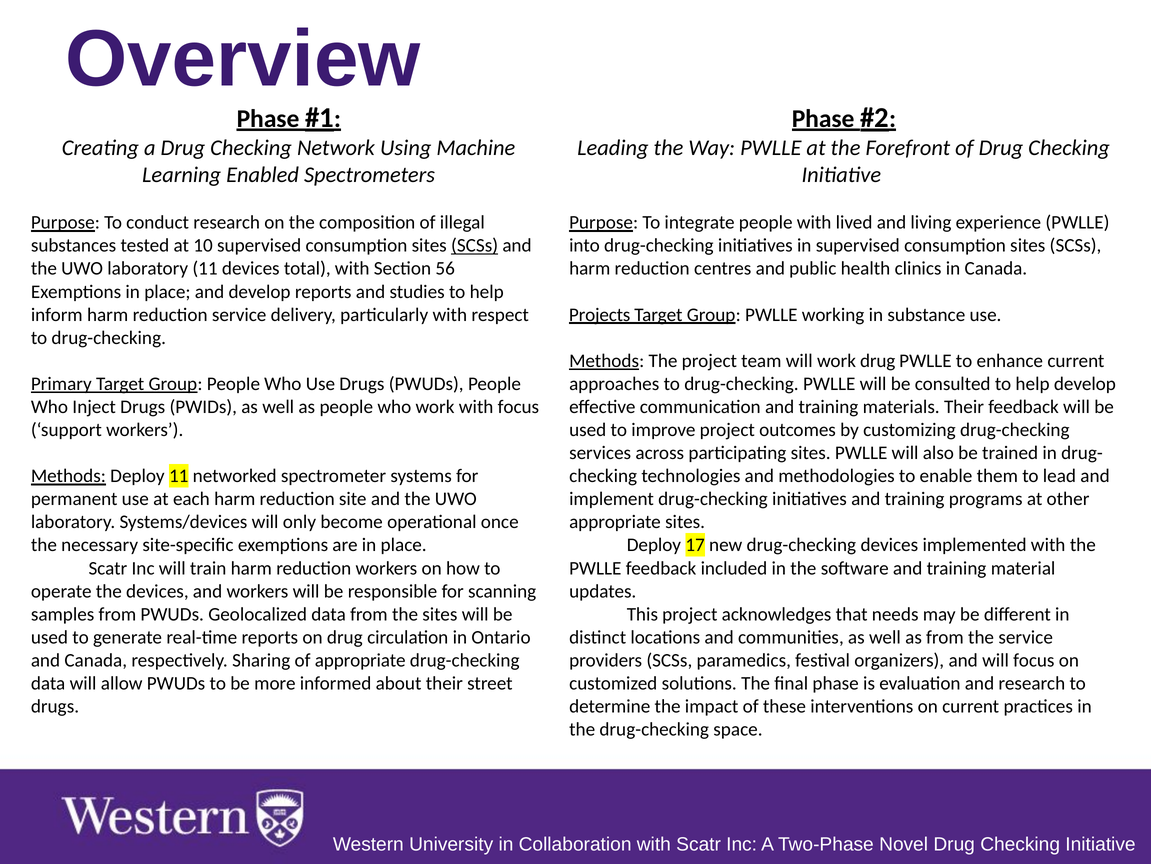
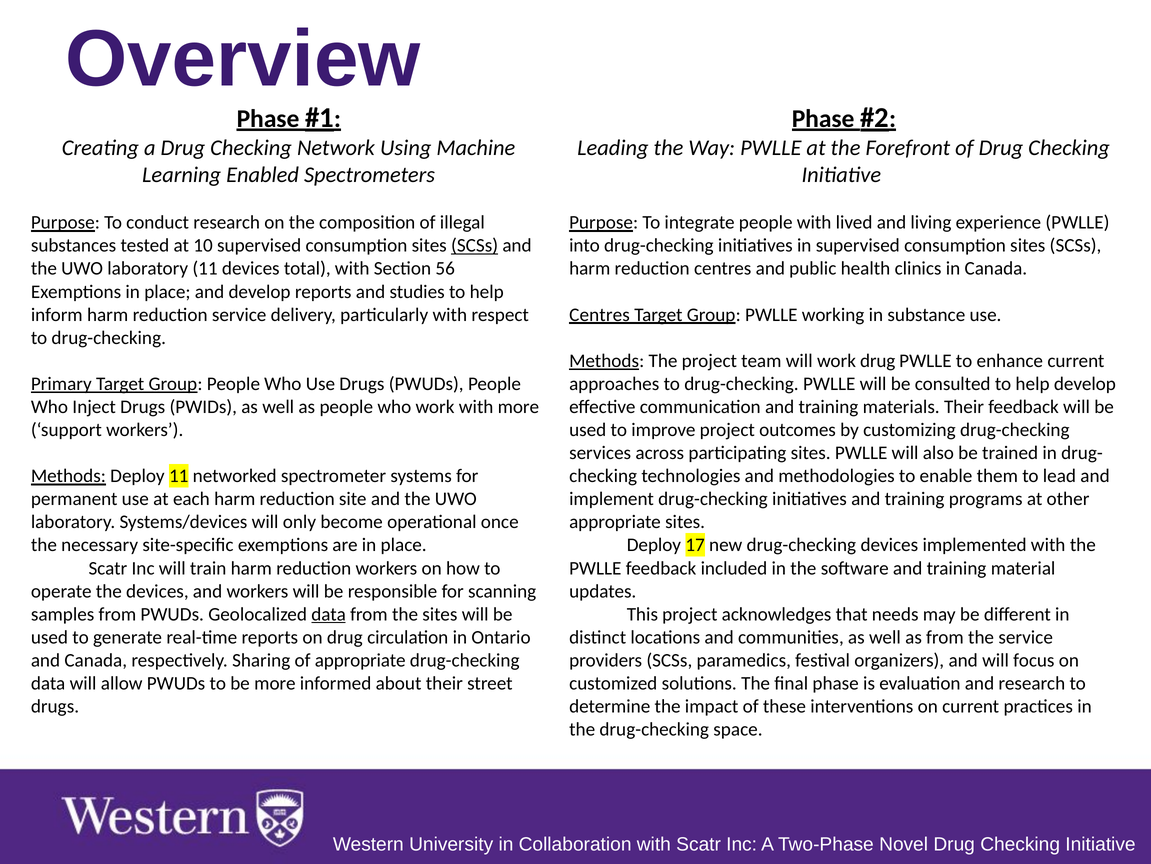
Projects: Projects -> Centres (600, 314)
with focus: focus -> more (518, 407)
data underline: none -> present (329, 614)
